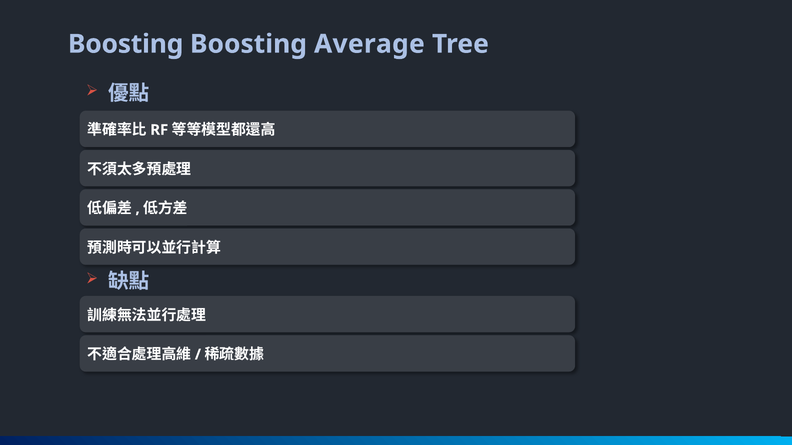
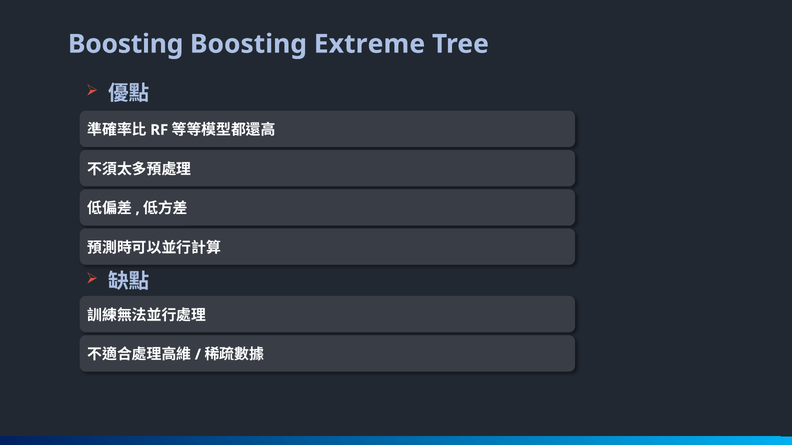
Average: Average -> Extreme (369, 44)
